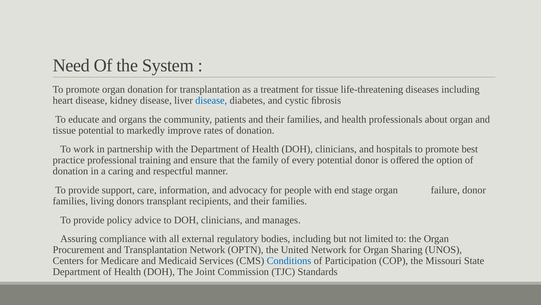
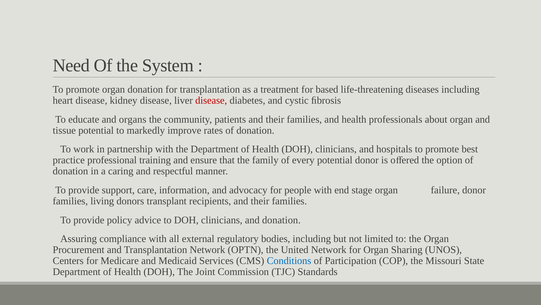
for tissue: tissue -> based (327, 89)
disease colour: blue -> red (211, 100)
and manages: manages -> donation (281, 220)
